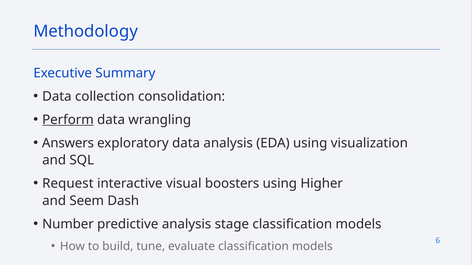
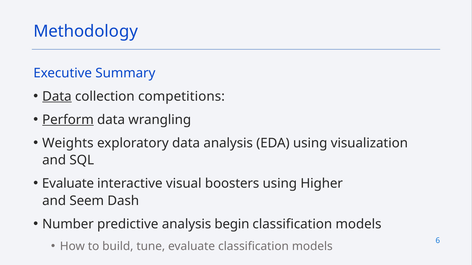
Data underline: none -> present (57, 97)
consolidation: consolidation -> competitions (181, 97)
Answers: Answers -> Weights (68, 143)
Request: Request -> Evaluate (68, 184)
stage: stage -> begin (232, 225)
